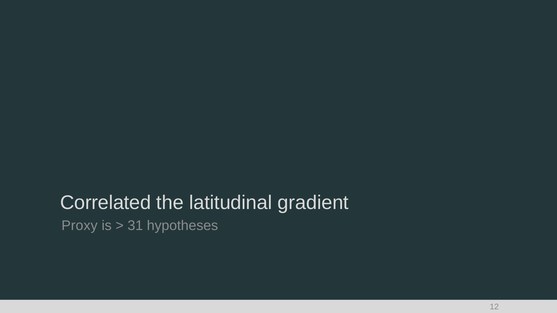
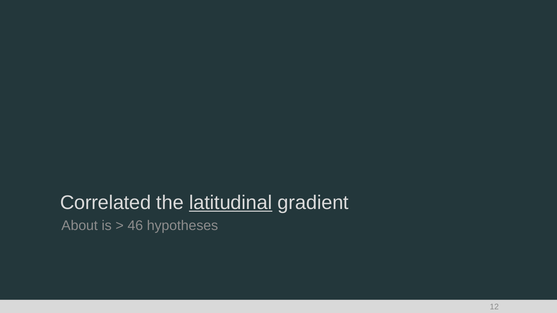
latitudinal underline: none -> present (231, 203)
Proxy: Proxy -> About (80, 226)
31: 31 -> 46 (135, 226)
